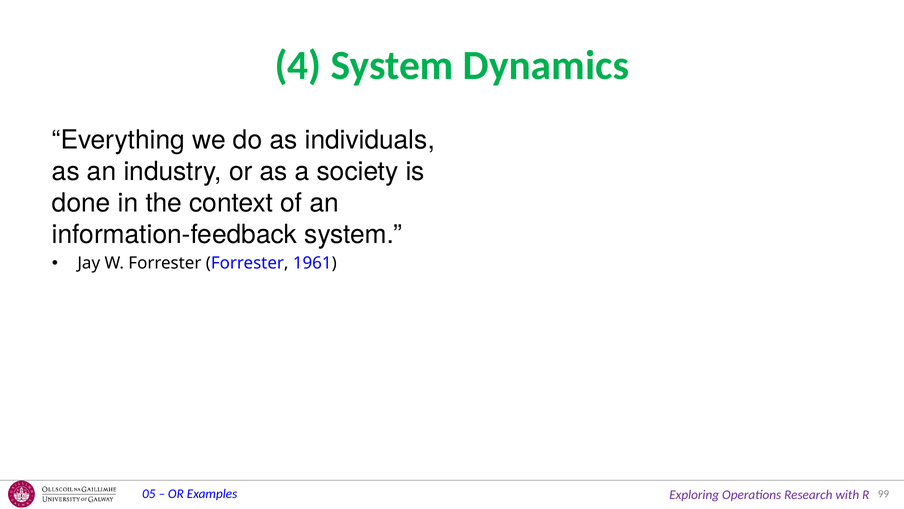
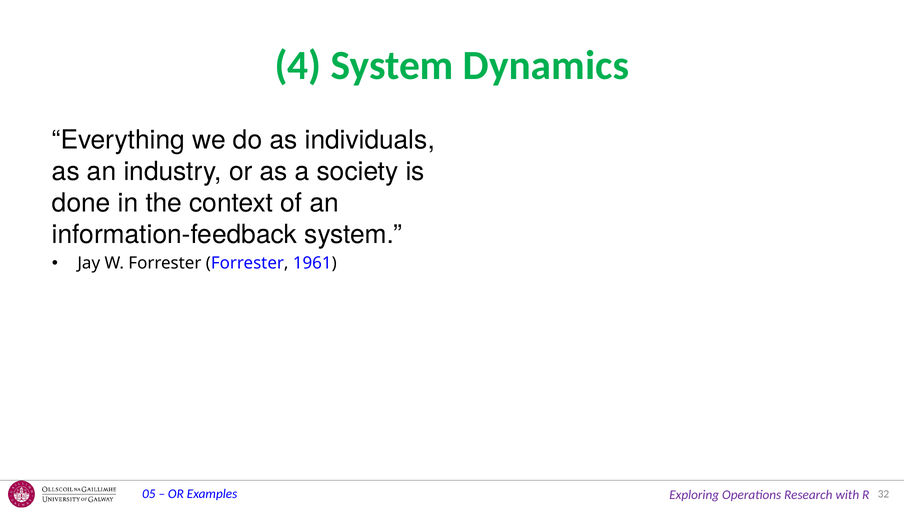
99: 99 -> 32 (883, 493)
